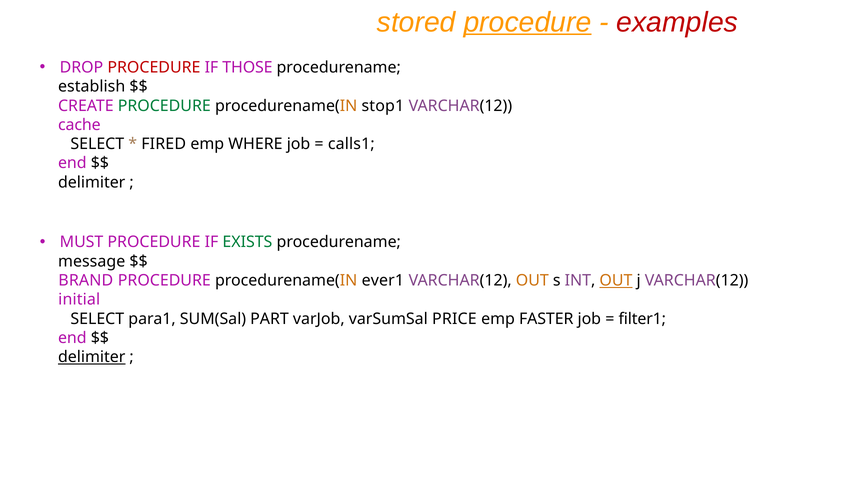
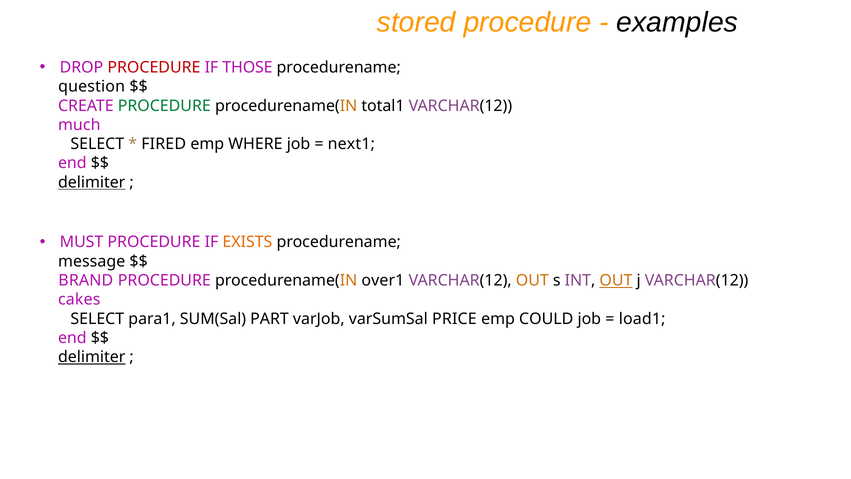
procedure underline: present -> none (527, 22)
examples colour: red -> black (677, 22)
establish: establish -> question (92, 87)
stop1: stop1 -> total1 (383, 106)
cache: cache -> much (79, 125)
calls1: calls1 -> next1 (351, 144)
delimiter underline: none -> present (92, 182)
EXISTS colour: green -> orange (247, 242)
ever1: ever1 -> over1 (383, 280)
initial: initial -> cakes (79, 299)
FASTER: FASTER -> COULD (546, 319)
filter1: filter1 -> load1 (642, 319)
